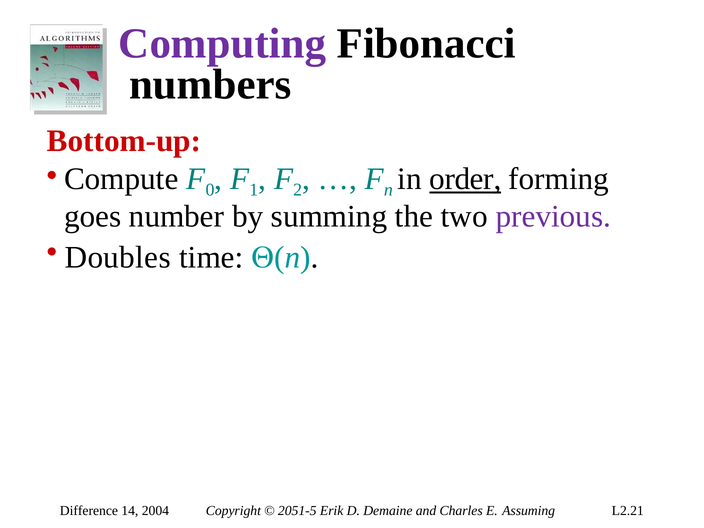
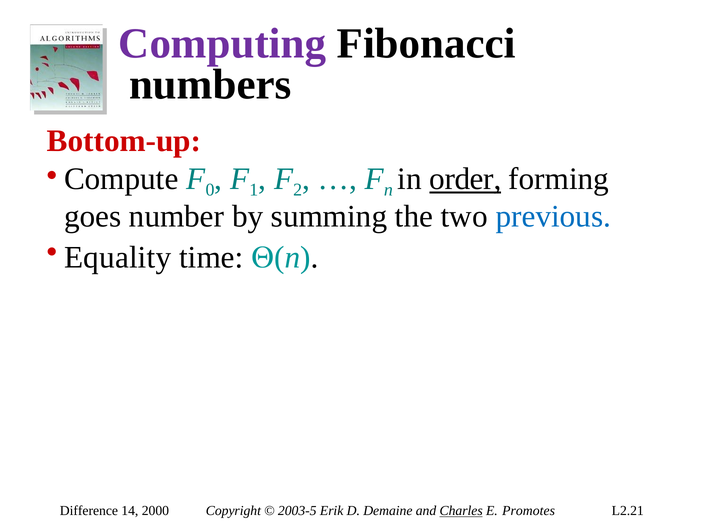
previous colour: purple -> blue (553, 216)
Doubles: Doubles -> Equality (118, 257)
2004: 2004 -> 2000 (155, 511)
2051-5: 2051-5 -> 2003-5 (297, 511)
Charles underline: none -> present (461, 511)
Assuming: Assuming -> Promotes (529, 511)
